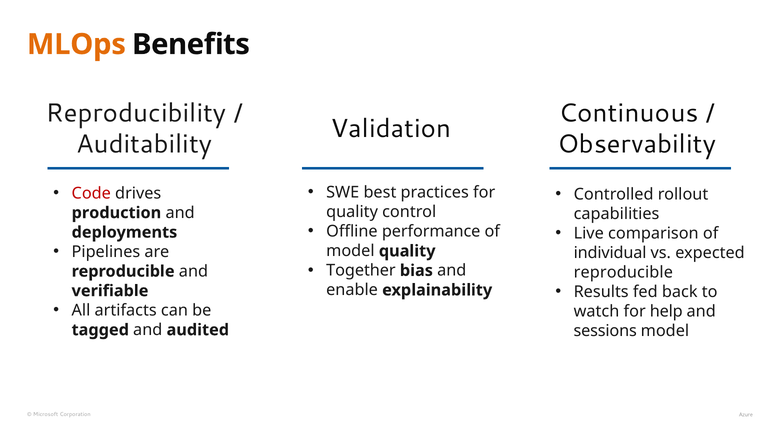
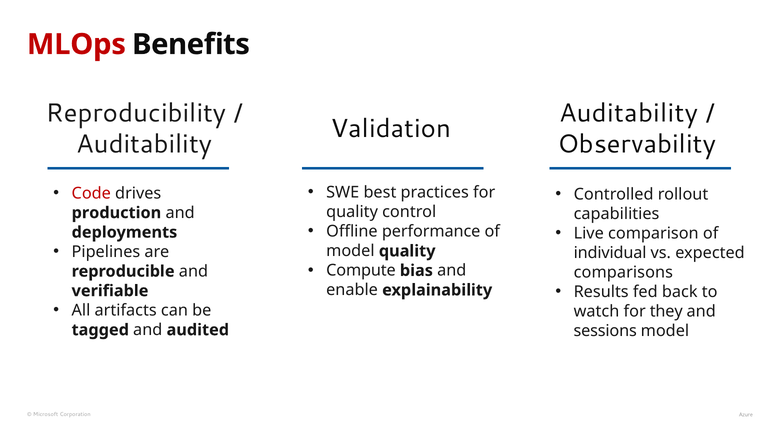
MLOps colour: orange -> red (76, 44)
Continuous: Continuous -> Auditability (629, 113)
Together: Together -> Compute (361, 270)
reproducible: reproducible -> comparisons (623, 272)
help: help -> they (666, 311)
